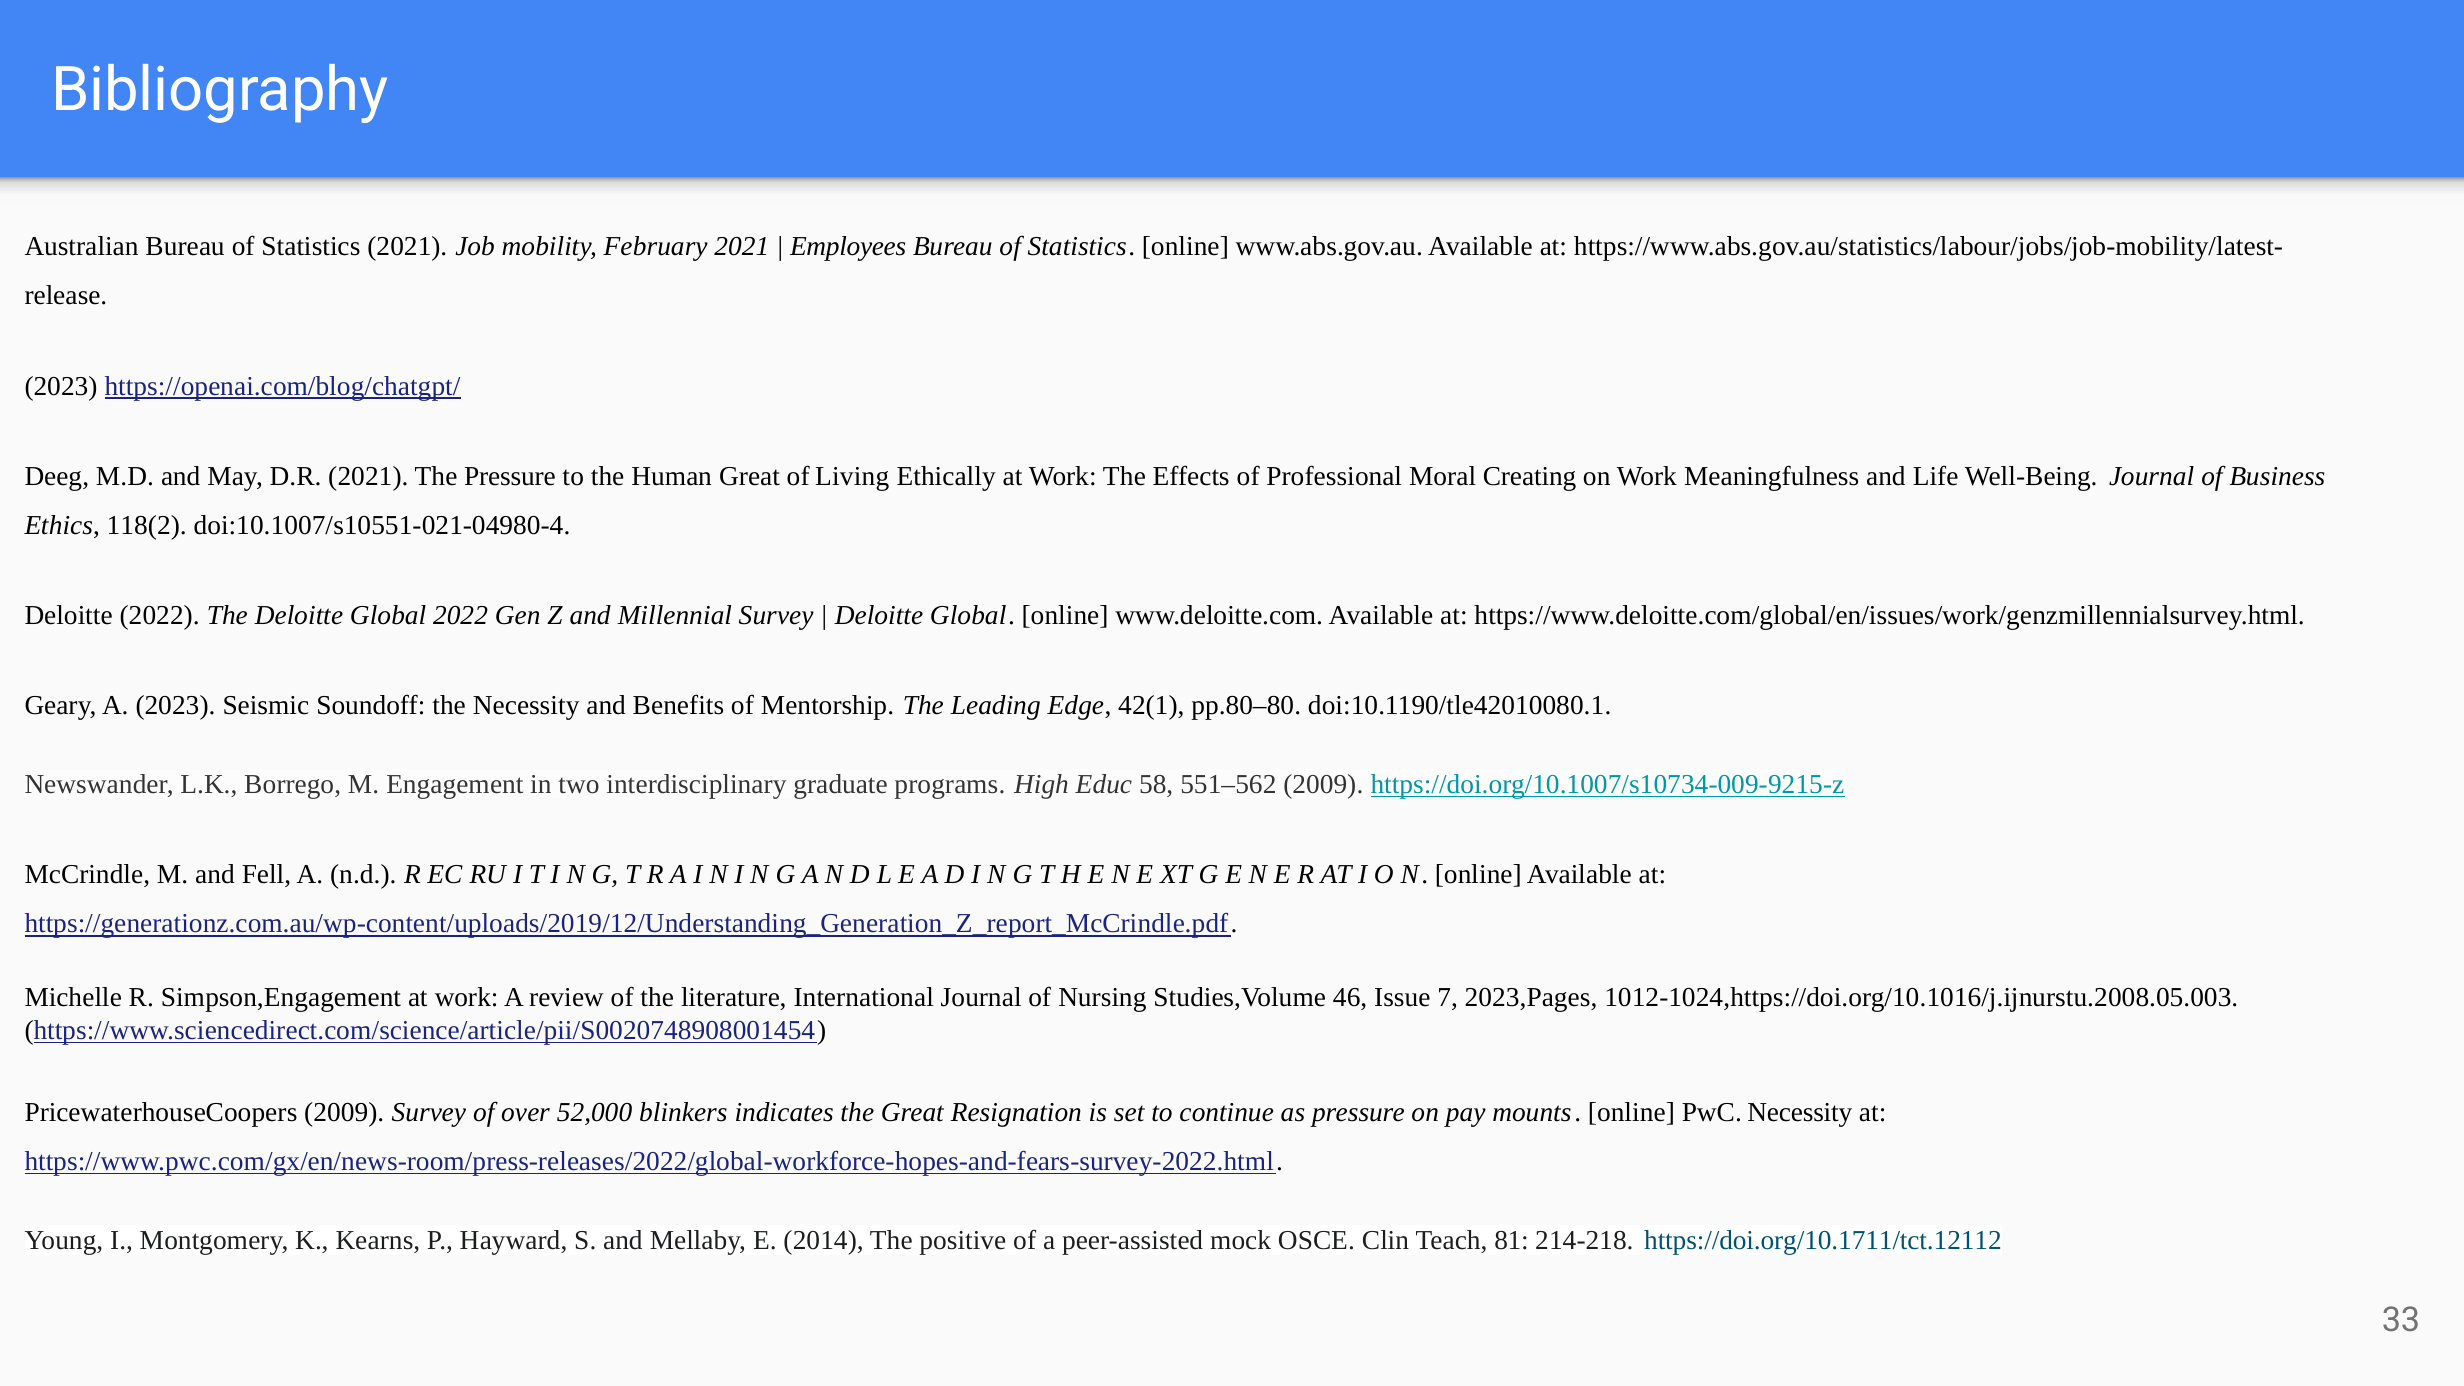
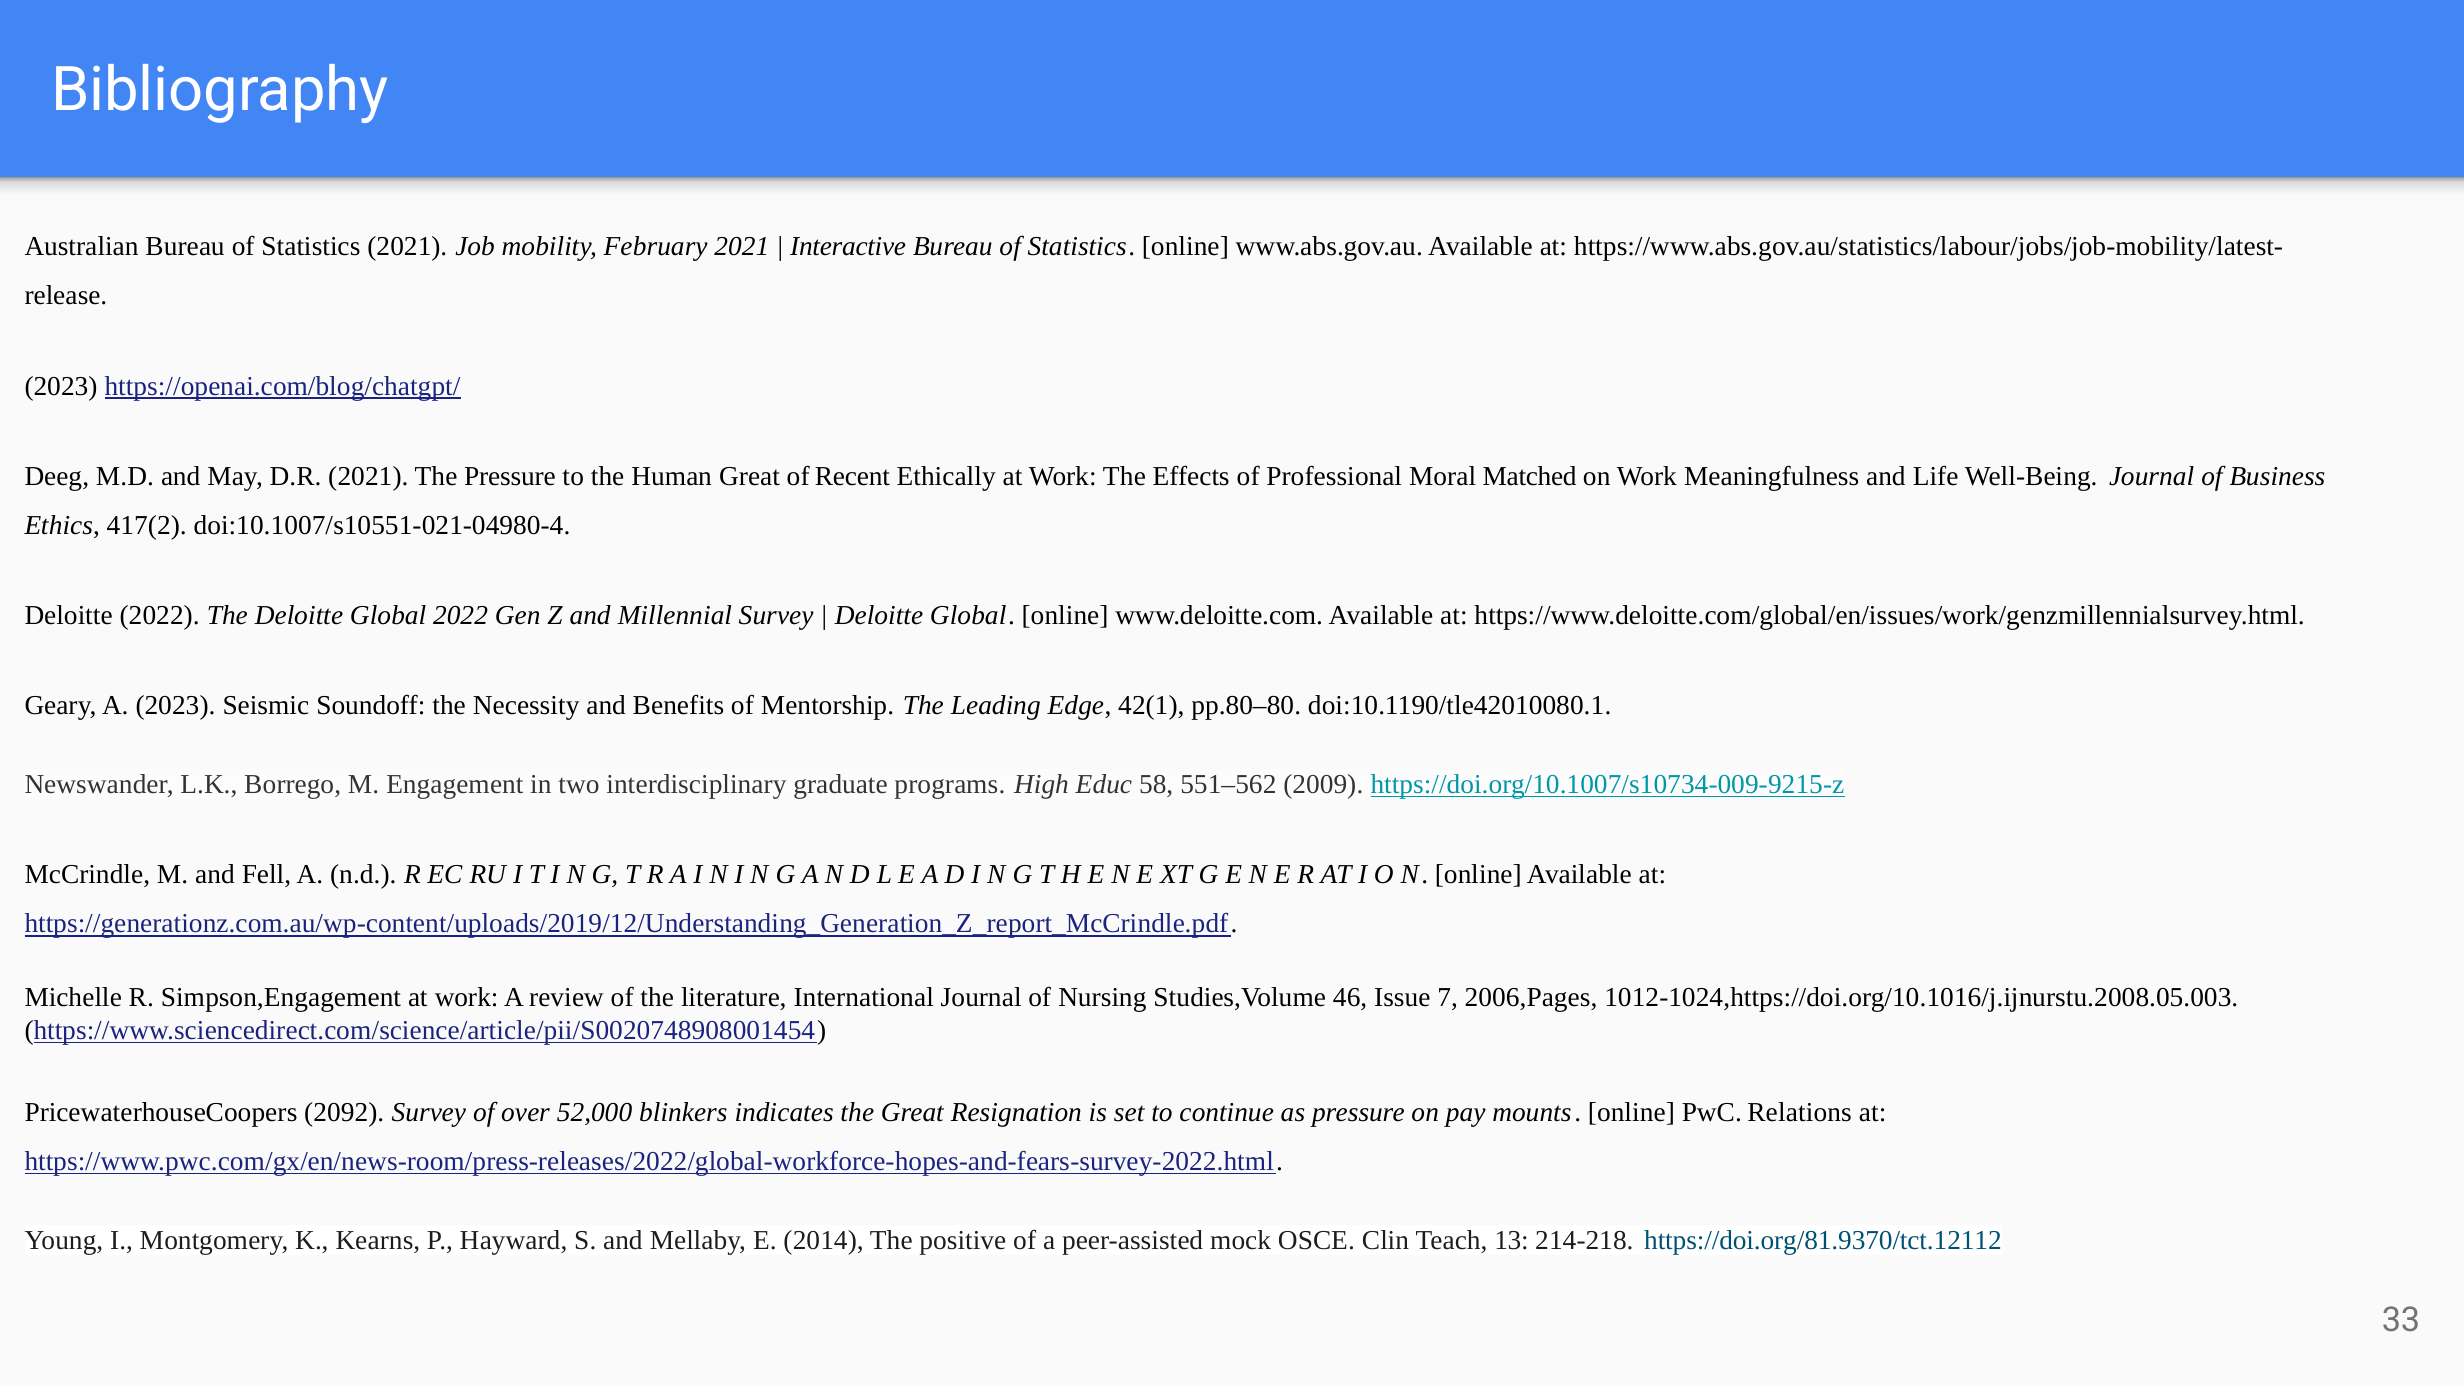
Employees: Employees -> Interactive (848, 247)
Living: Living -> Recent (852, 476)
Creating: Creating -> Matched (1530, 476)
118(2: 118(2 -> 417(2 (147, 525)
2023,Pages: 2023,Pages -> 2006,Pages (1531, 998)
PricewaterhouseCoopers 2009: 2009 -> 2092 (344, 1112)
PwC Necessity: Necessity -> Relations (1800, 1112)
81: 81 -> 13 (1511, 1240)
https://doi.org/10.1711/tct.12112: https://doi.org/10.1711/tct.12112 -> https://doi.org/81.9370/tct.12112 (1823, 1240)
